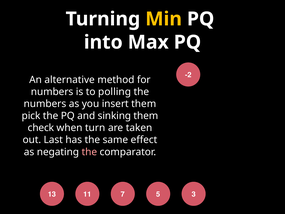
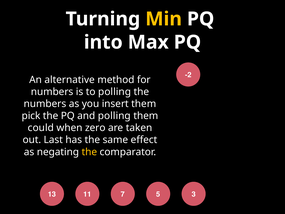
and sinking: sinking -> polling (114, 116)
check: check -> could (41, 128)
turn: turn -> zero (95, 128)
the colour: pink -> yellow (89, 152)
